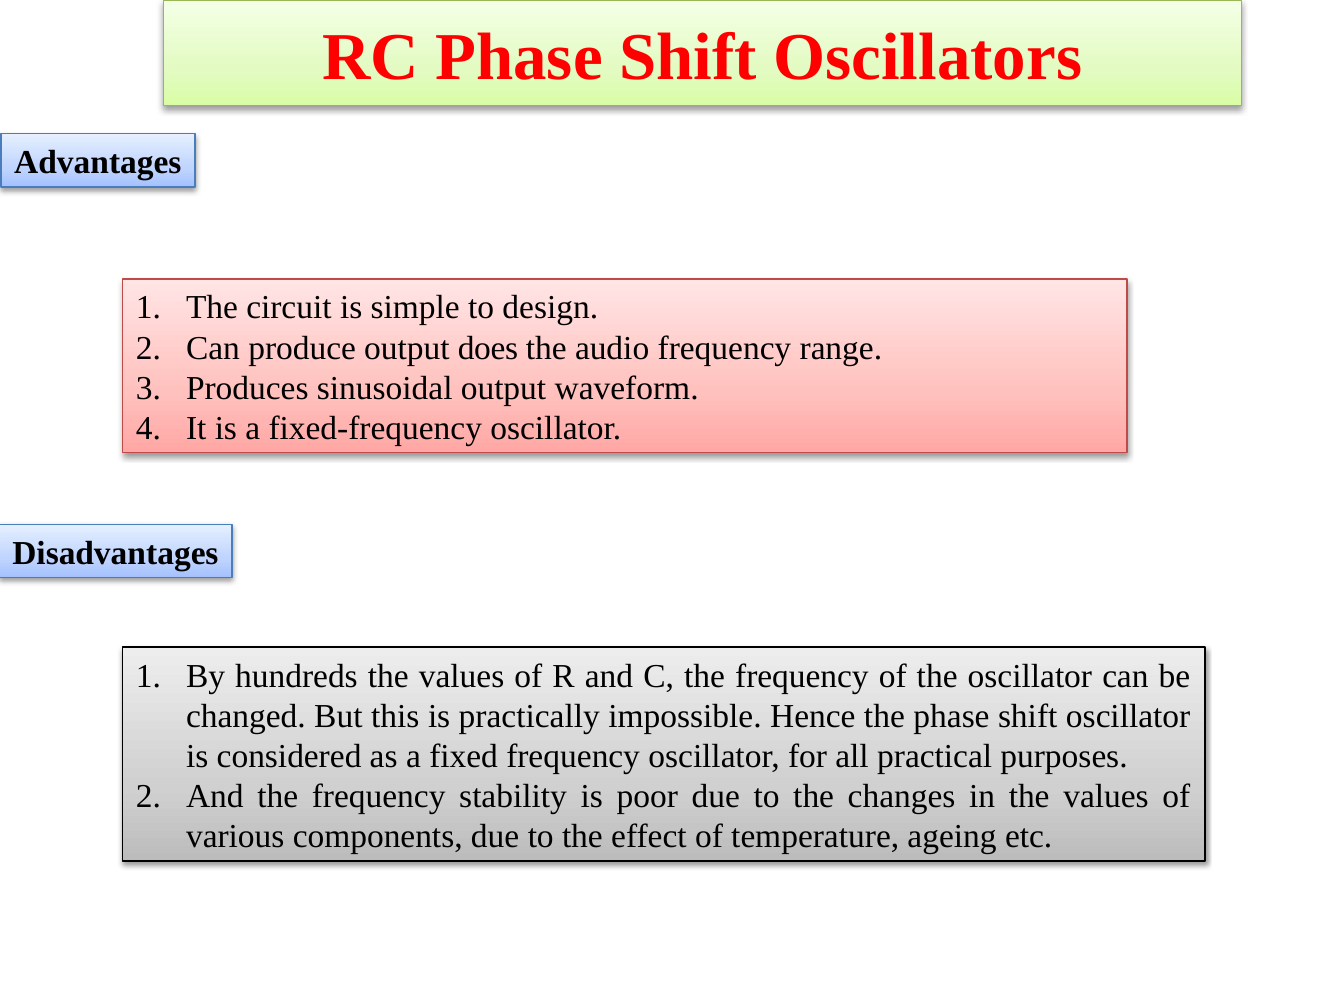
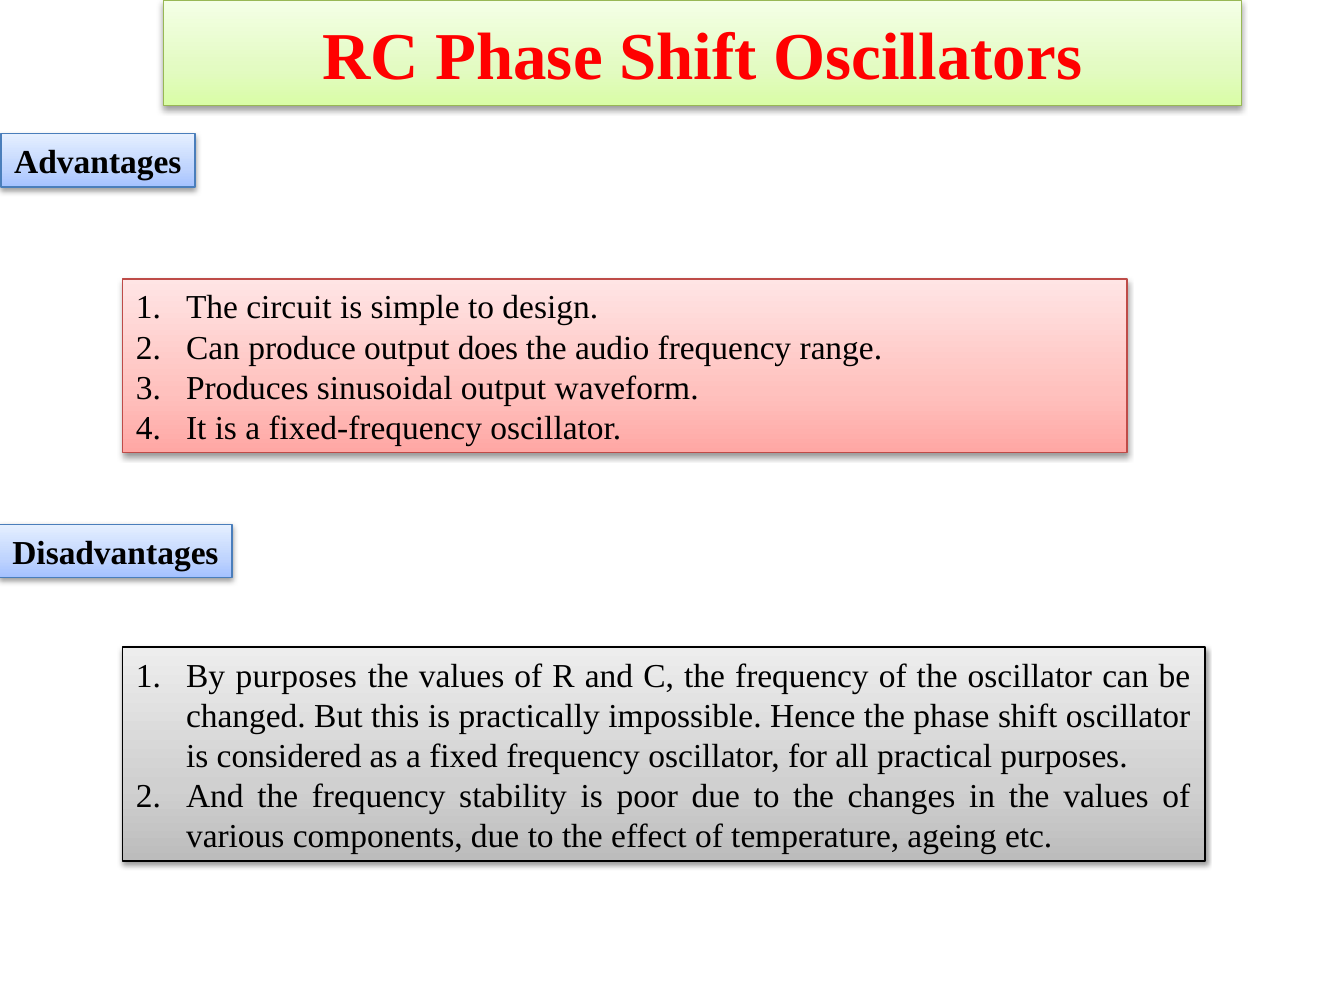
By hundreds: hundreds -> purposes (296, 676)
